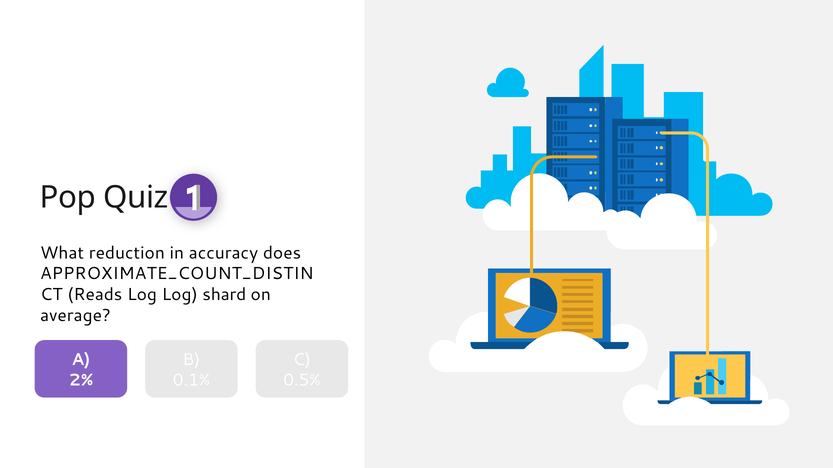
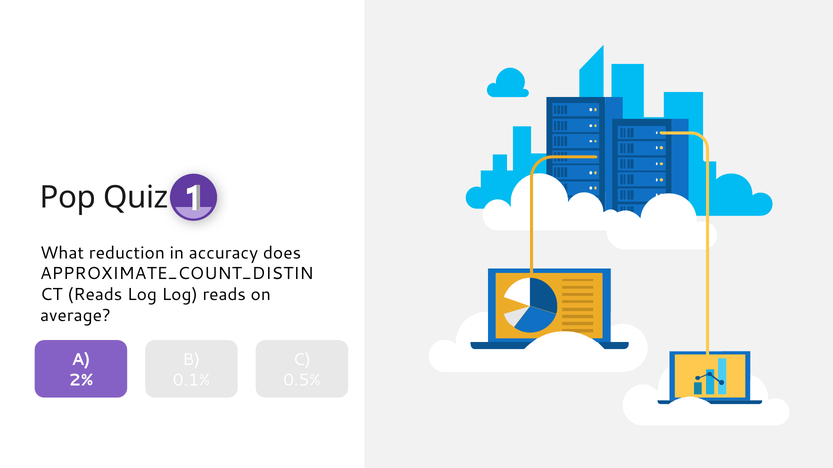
Log shard: shard -> reads (224, 295)
